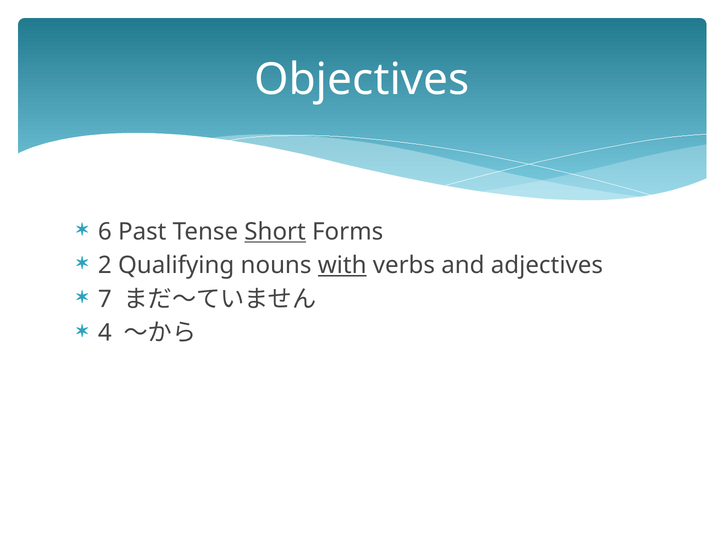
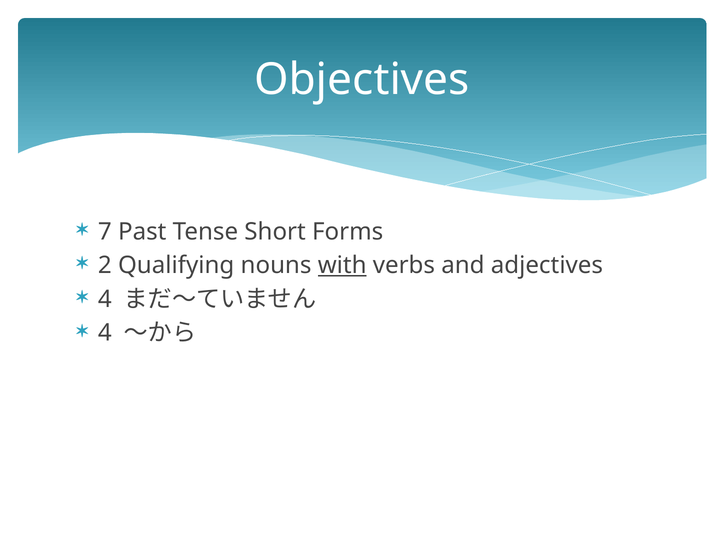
6: 6 -> 7 (105, 232)
Short underline: present -> none (275, 232)
7: 7 -> 4 (105, 299)
